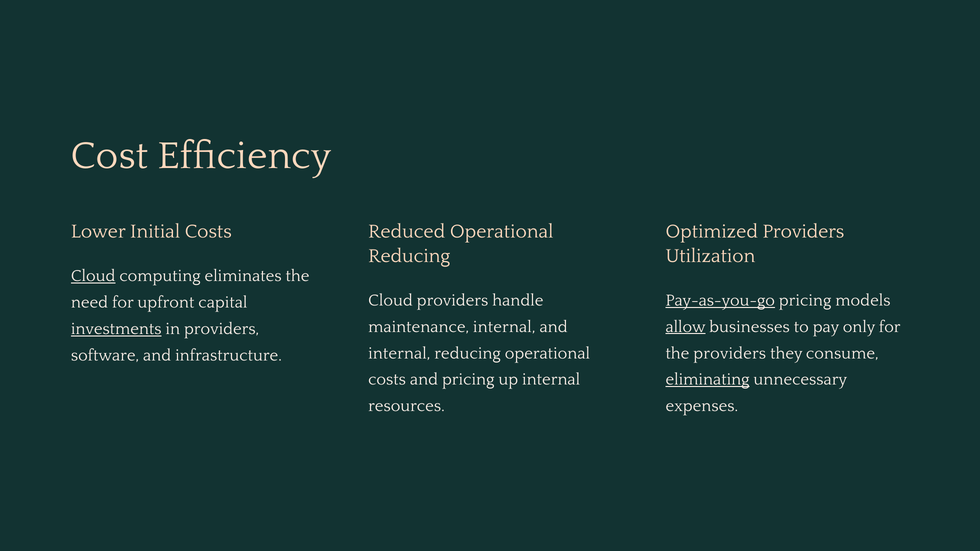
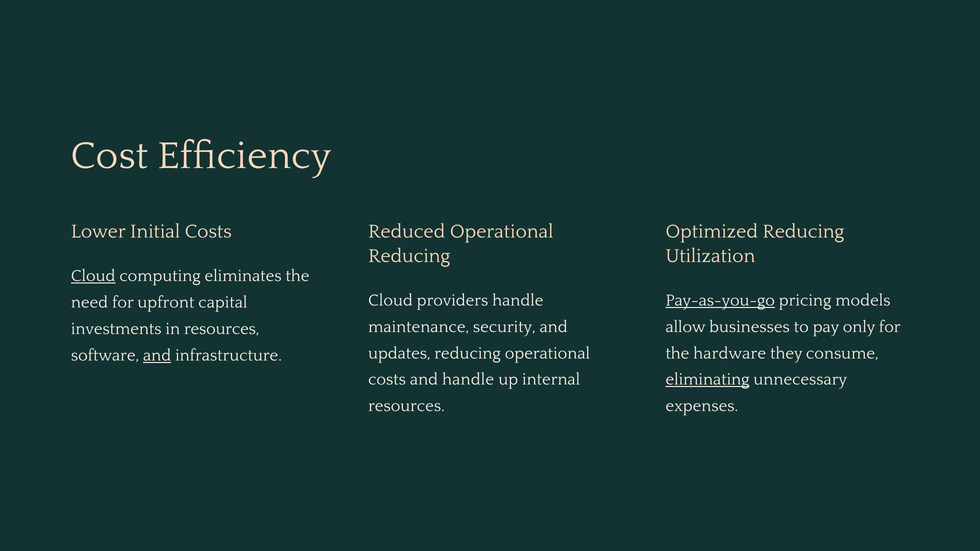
Optimized Providers: Providers -> Reducing (803, 231)
maintenance internal: internal -> security (504, 327)
allow underline: present -> none (686, 327)
investments underline: present -> none (116, 329)
in providers: providers -> resources (222, 329)
internal: internal -> updates (399, 353)
the providers: providers -> hardware (730, 353)
and underline: none -> present (157, 355)
and pricing: pricing -> handle (468, 380)
